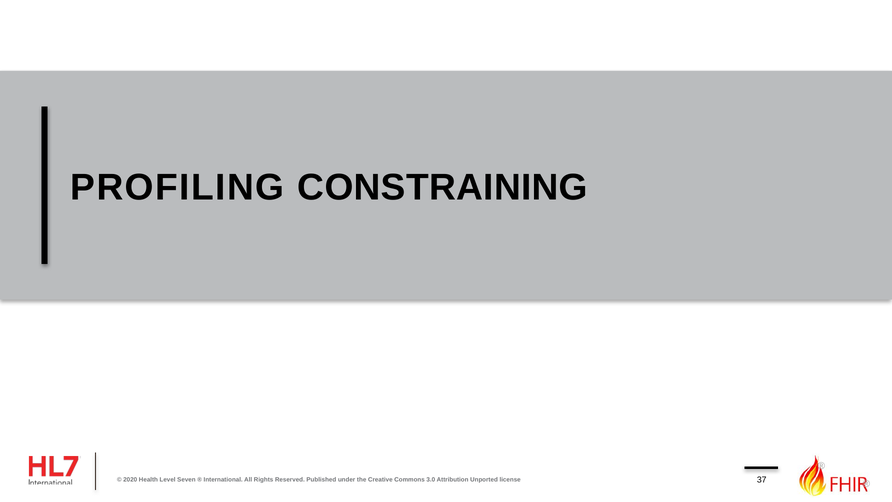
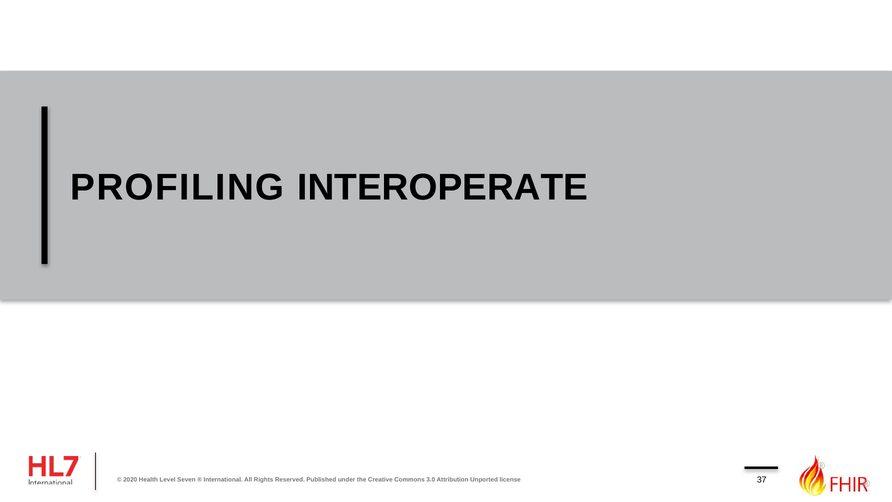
CONSTRAINING: CONSTRAINING -> INTEROPERATE (443, 188)
